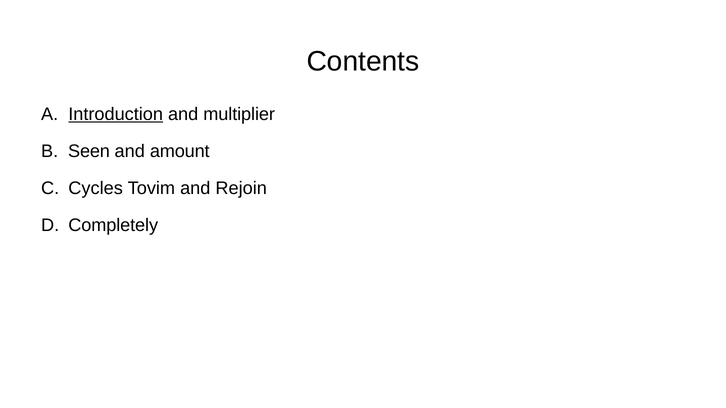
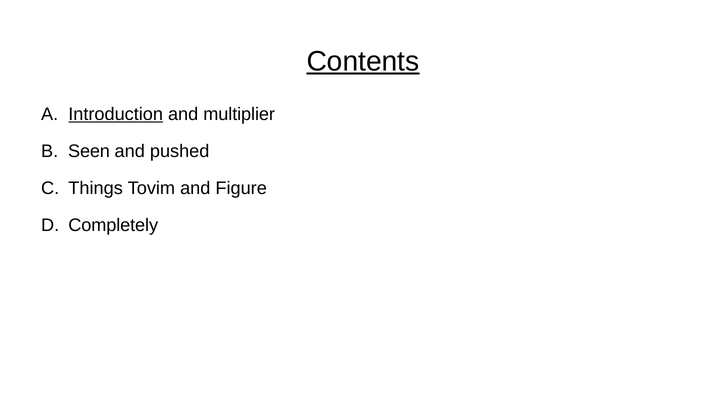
Contents underline: none -> present (363, 62)
amount: amount -> pushed (180, 151)
Cycles: Cycles -> Things (96, 188)
Rejoin: Rejoin -> Figure (241, 188)
